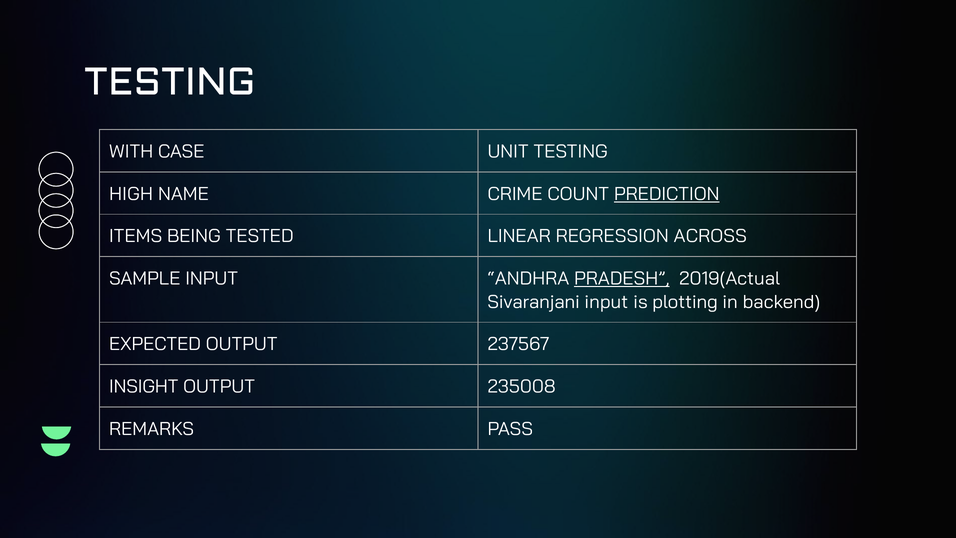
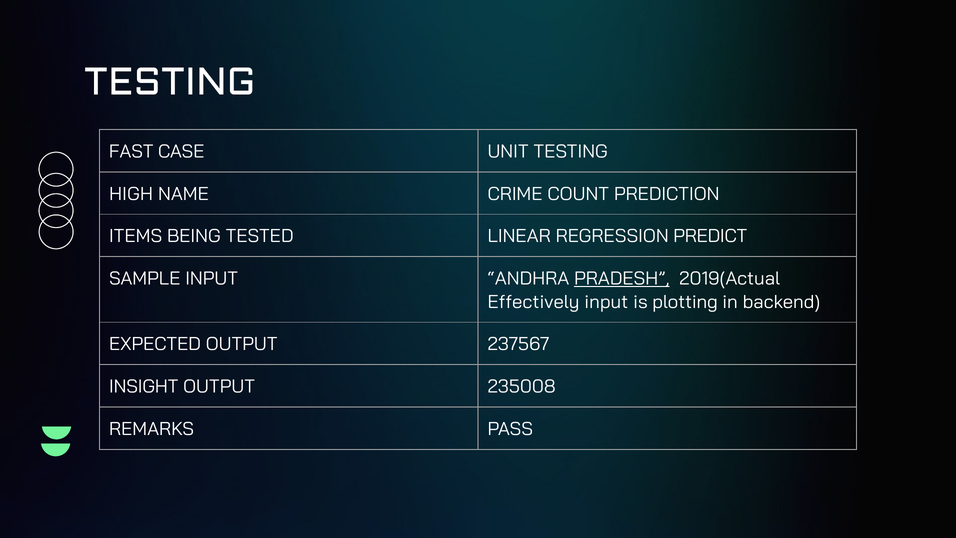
WITH: WITH -> FAST (131, 151)
PREDICTION underline: present -> none (667, 194)
ACROSS: ACROSS -> PREDICT (710, 236)
Sivaranjani: Sivaranjani -> Effectively (534, 302)
